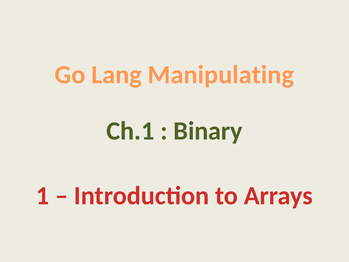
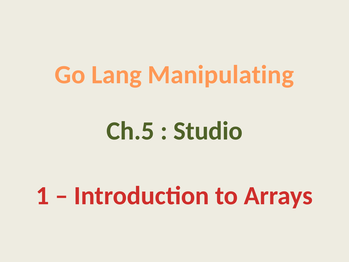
Ch.1: Ch.1 -> Ch.5 (130, 131)
Binary: Binary -> Studio (208, 131)
